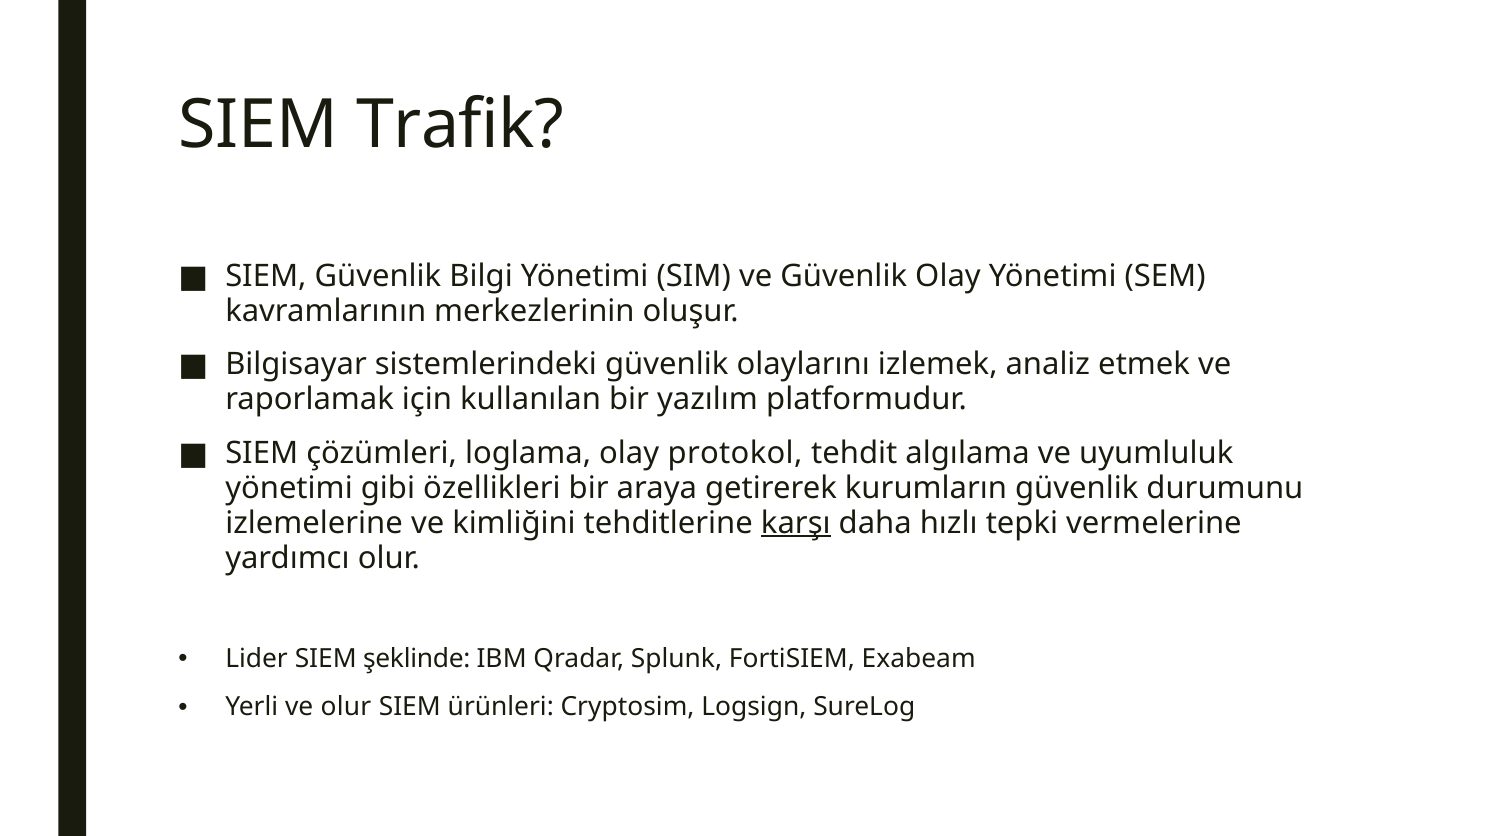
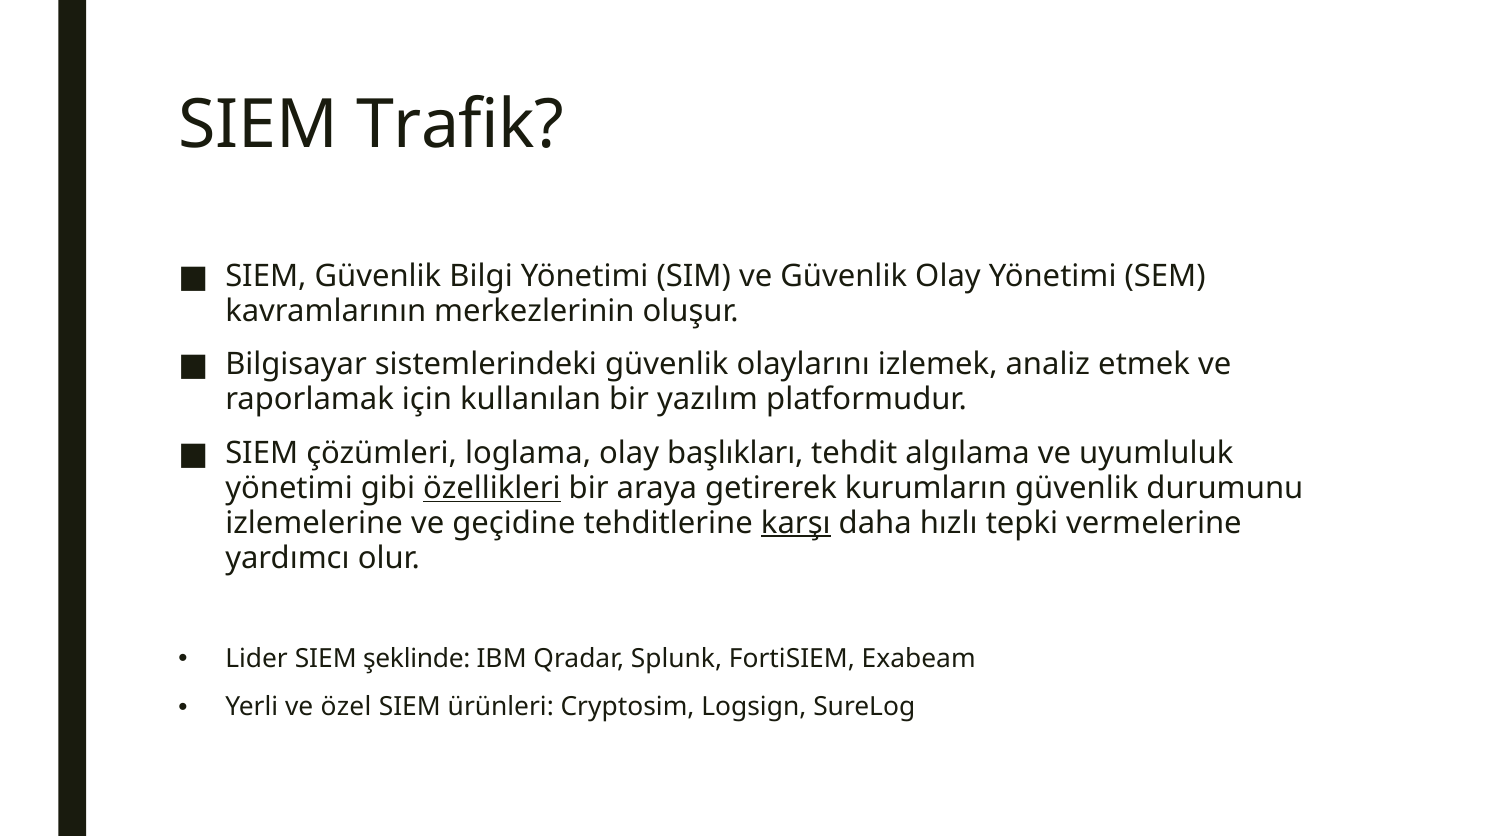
protokol: protokol -> başlıkları (735, 453)
özellikleri underline: none -> present (492, 488)
kimliğini: kimliğini -> geçidine (514, 523)
ve olur: olur -> özel (346, 708)
